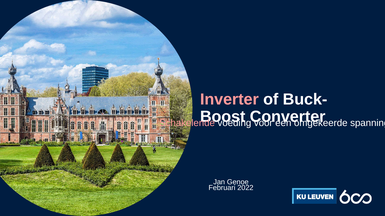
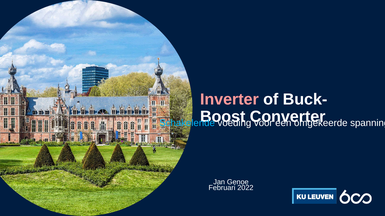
Schakelende colour: pink -> light blue (187, 123)
